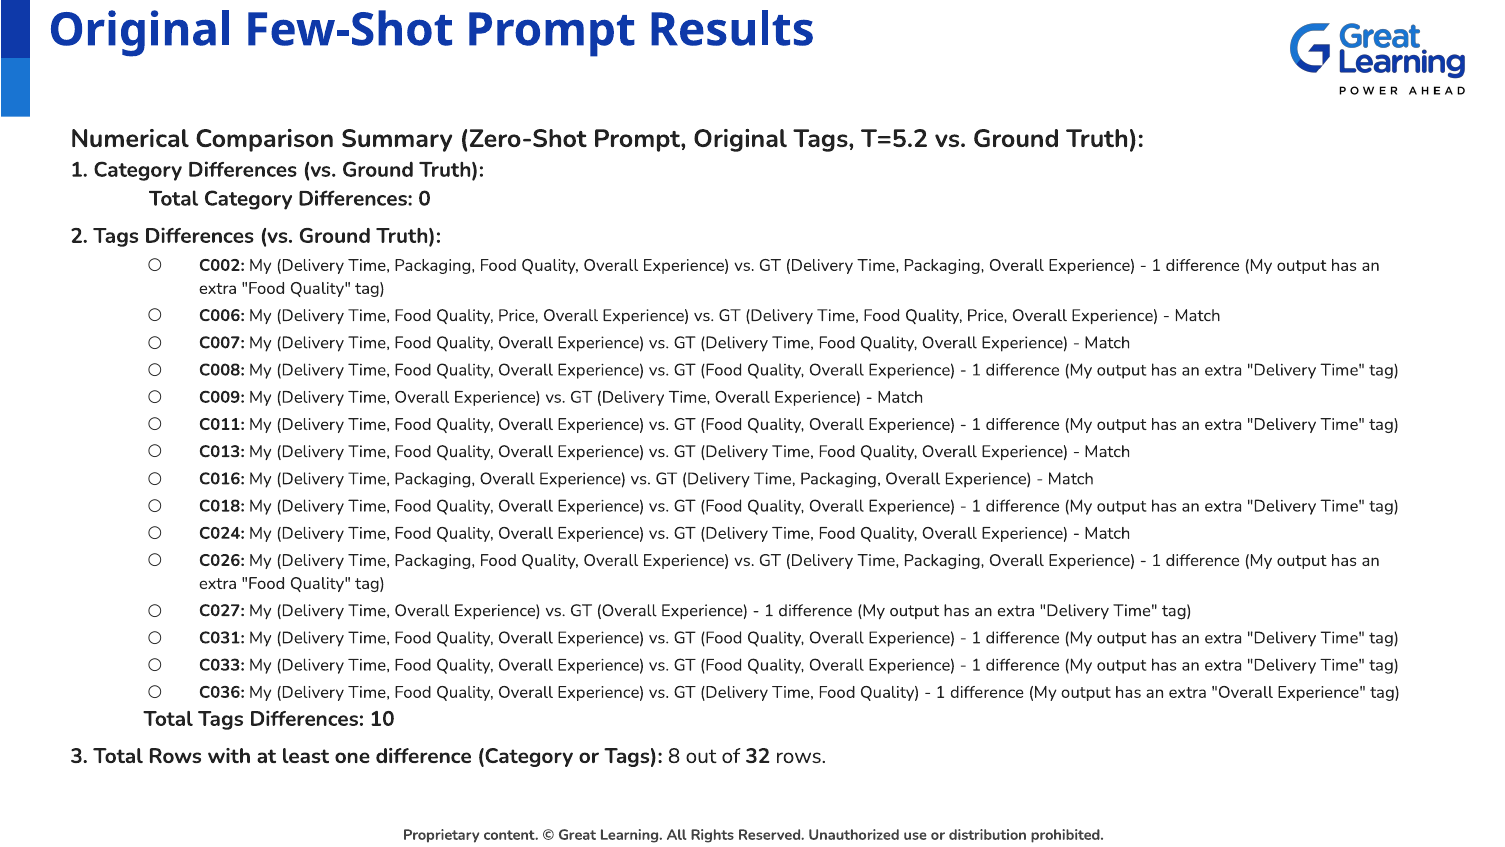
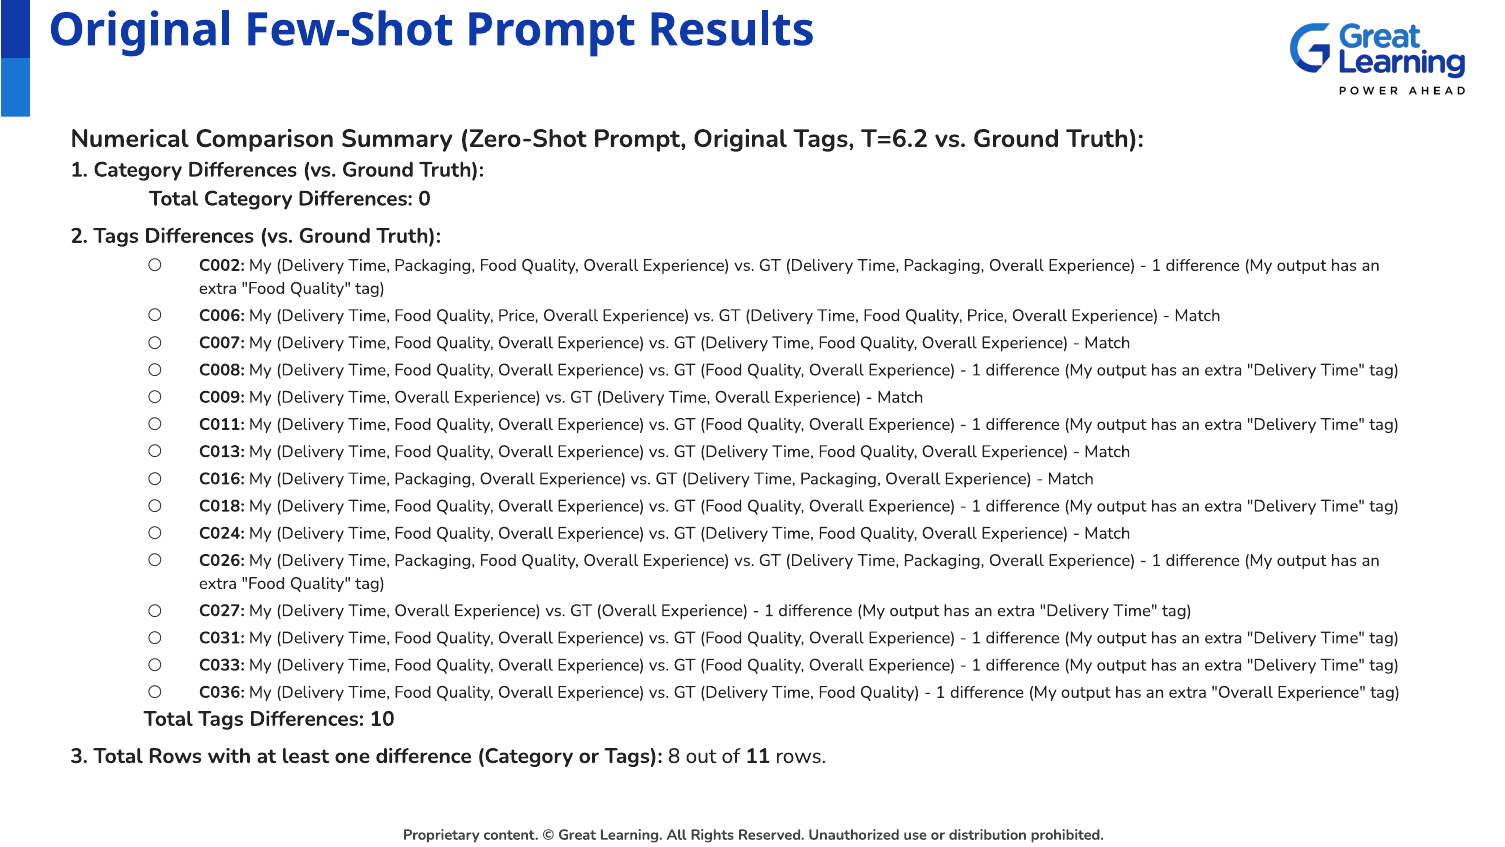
T=5.2: T=5.2 -> T=6.2 (895, 139)
32: 32 -> 11 (758, 756)
